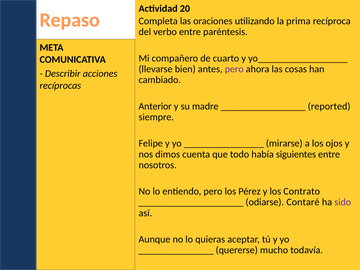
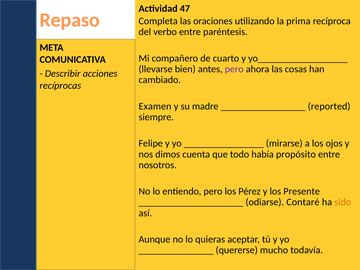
20: 20 -> 47 (185, 9)
Anterior: Anterior -> Examen (155, 106)
siguientes: siguientes -> propósito (296, 154)
Contrato: Contrato -> Presente (302, 191)
sido colour: purple -> orange (343, 202)
